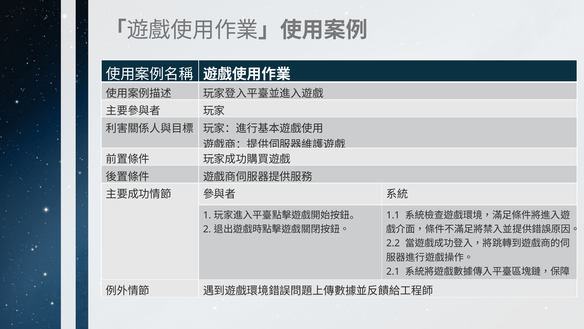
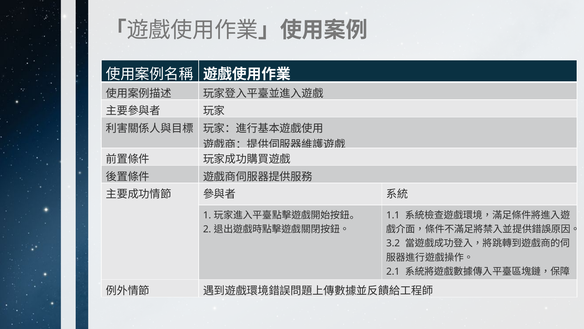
2.2: 2.2 -> 3.2 (393, 243)
